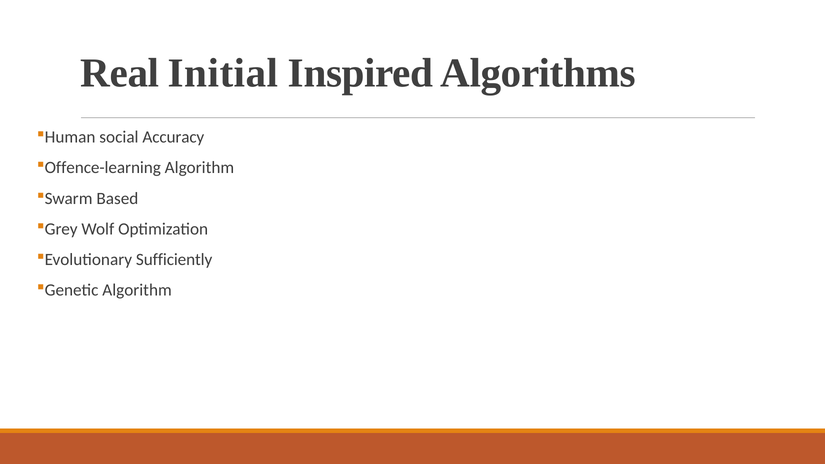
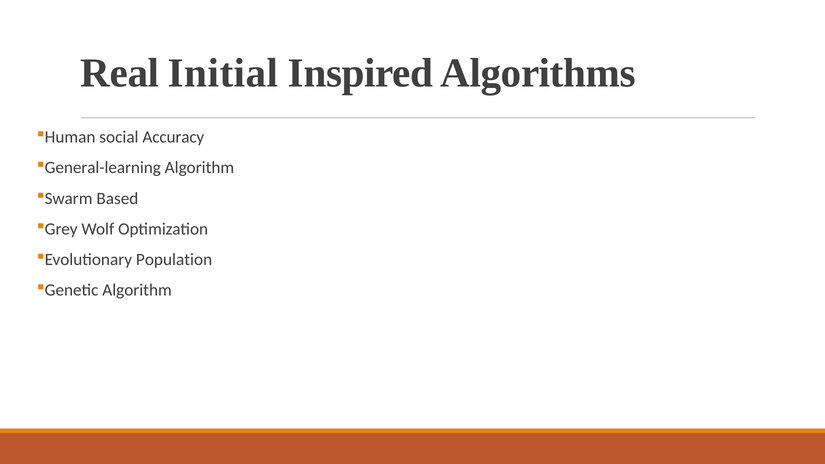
Offence-learning: Offence-learning -> General-learning (103, 168)
Sufficiently: Sufficiently -> Population (174, 260)
